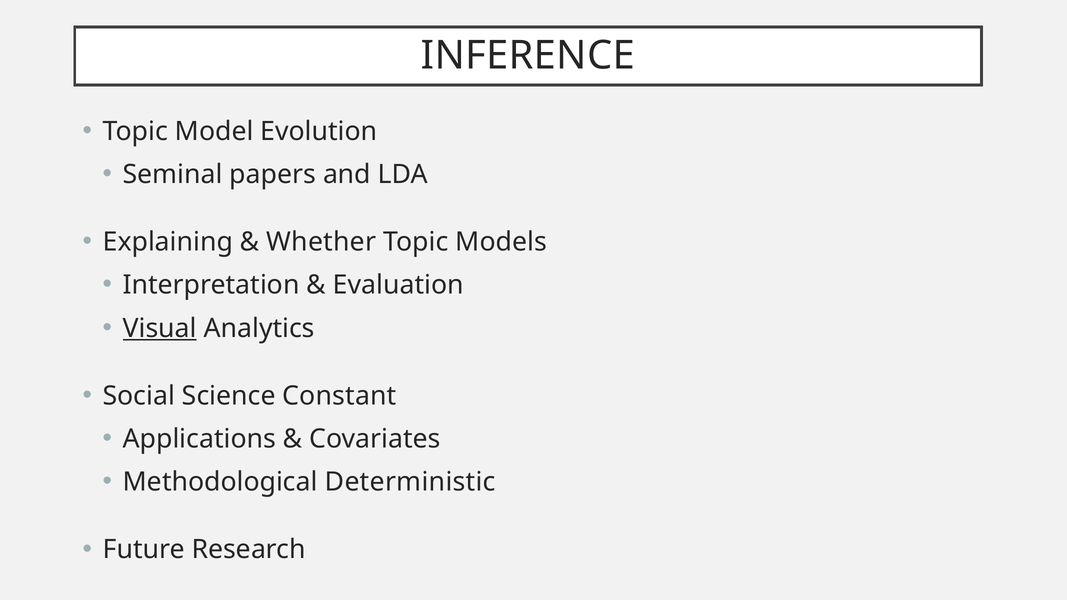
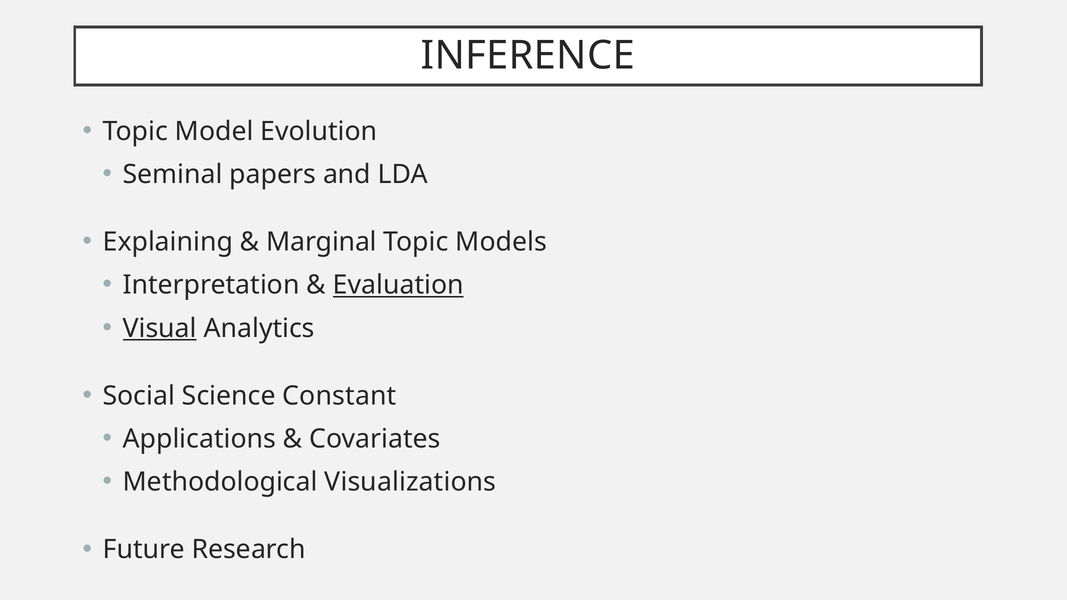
Whether: Whether -> Marginal (322, 242)
Evaluation underline: none -> present (398, 285)
Deterministic: Deterministic -> Visualizations (410, 482)
